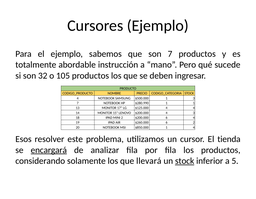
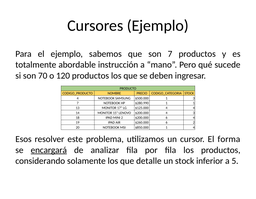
32: 32 -> 70 (43, 75)
105: 105 -> 120 (63, 75)
tienda: tienda -> forma (229, 139)
llevará: llevará -> detalle (149, 160)
stock underline: present -> none (185, 160)
